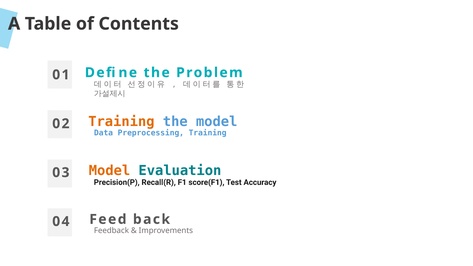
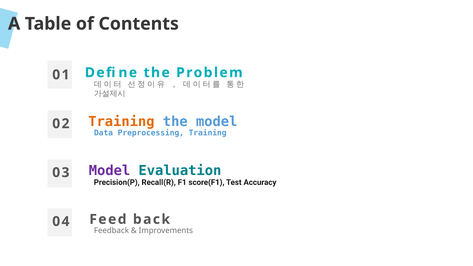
Model colour: orange -> purple (110, 171)
